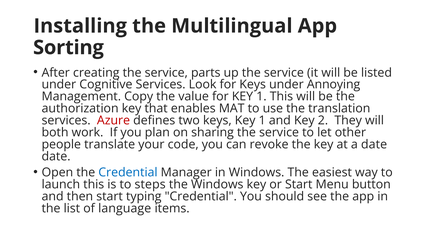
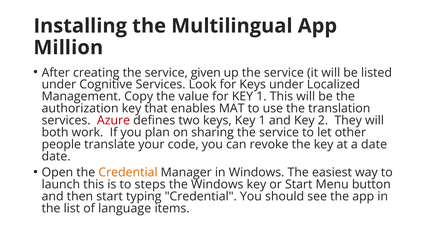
Sorting: Sorting -> Million (68, 48)
parts: parts -> given (206, 73)
Annoying: Annoying -> Localized (333, 85)
Credential colour: blue -> orange (128, 173)
